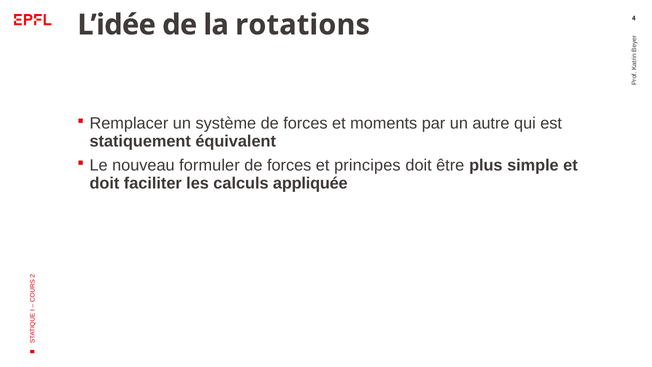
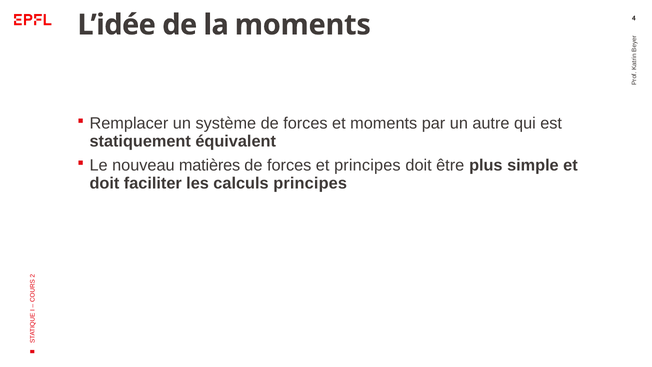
la rotations: rotations -> moments (303, 25)
formuler: formuler -> matières (210, 166)
calculs appliquée: appliquée -> principes (310, 183)
